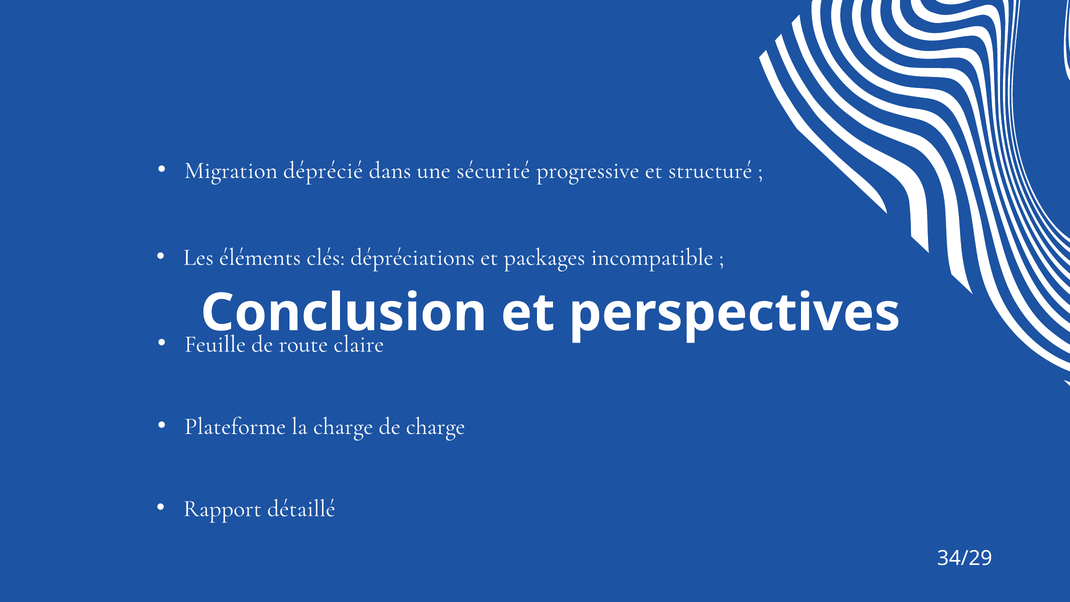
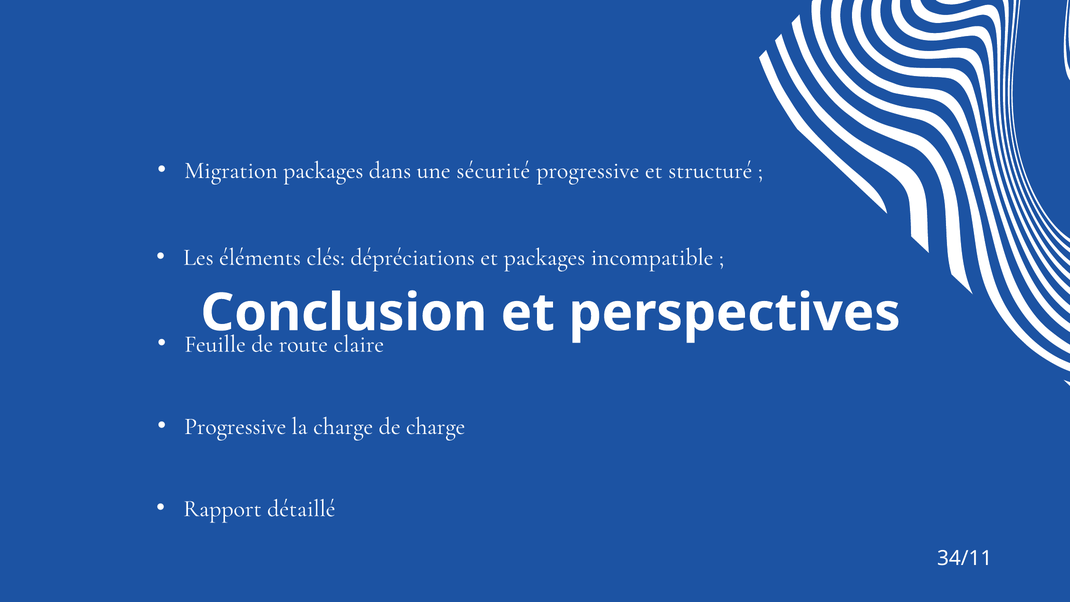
Migration déprécié: déprécié -> packages (323, 170)
Plateforme: Plateforme -> Progressive (235, 426)
34/29: 34/29 -> 34/11 (965, 558)
